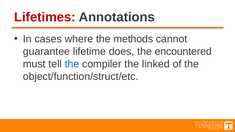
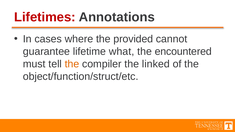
methods: methods -> provided (133, 39)
does: does -> what (122, 52)
the colour: blue -> orange (72, 64)
